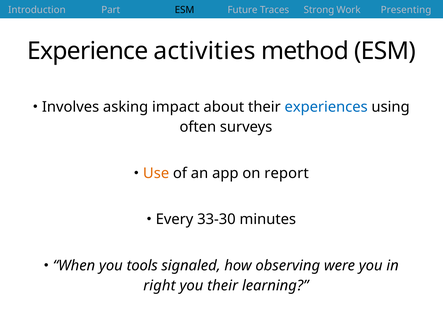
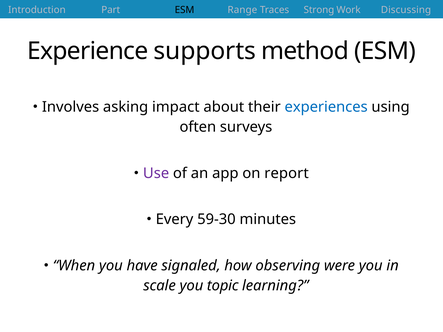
Future: Future -> Range (242, 10)
Presenting: Presenting -> Discussing (406, 10)
activities: activities -> supports (205, 51)
Use colour: orange -> purple (156, 173)
33-30: 33-30 -> 59-30 (216, 220)
tools: tools -> have (142, 266)
right: right -> scale (160, 286)
you their: their -> topic (223, 286)
